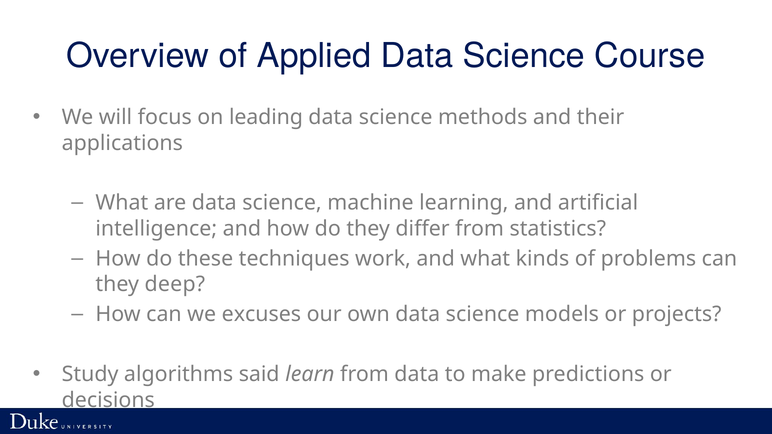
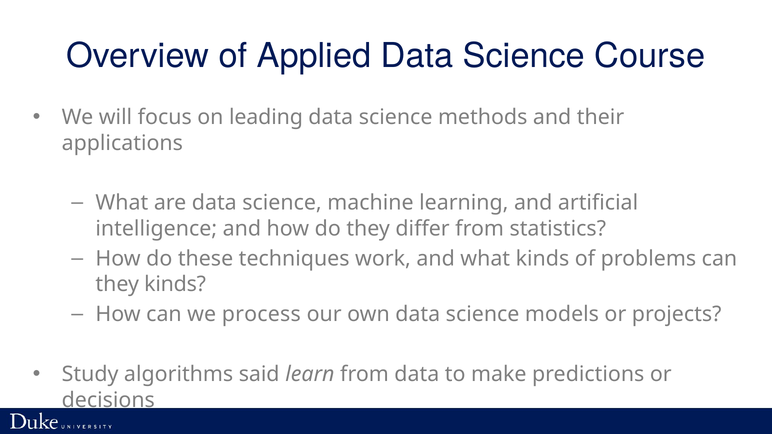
they deep: deep -> kinds (175, 284)
excuses: excuses -> process (261, 314)
